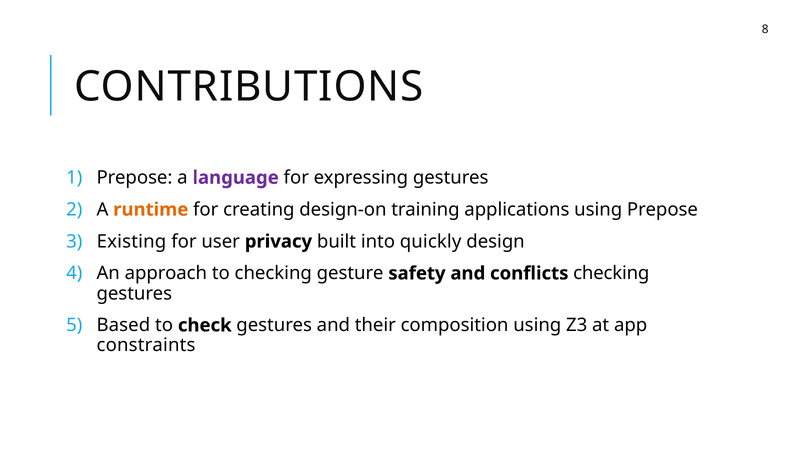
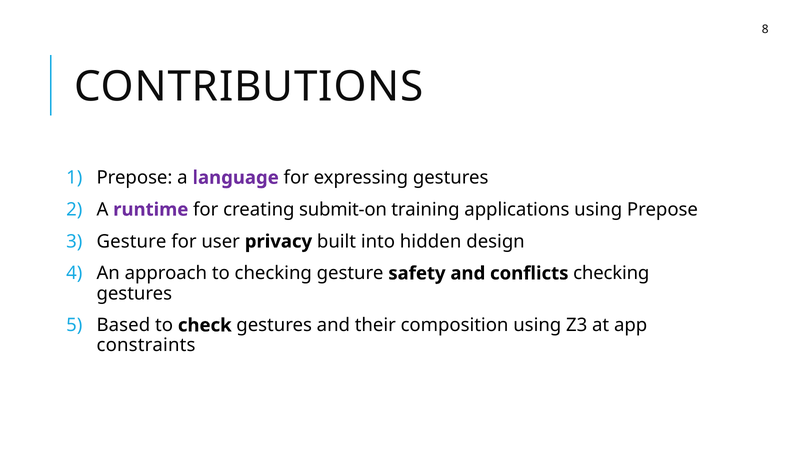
runtime colour: orange -> purple (151, 210)
design-on: design-on -> submit-on (343, 210)
Existing: Existing -> Gesture (132, 242)
quickly: quickly -> hidden (431, 242)
